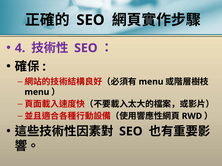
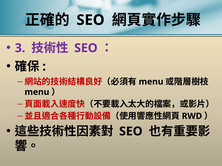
4: 4 -> 3 (20, 48)
